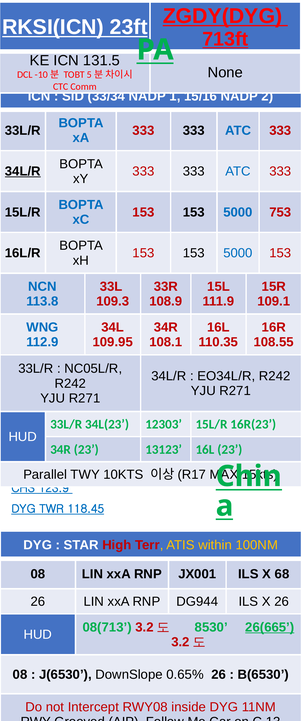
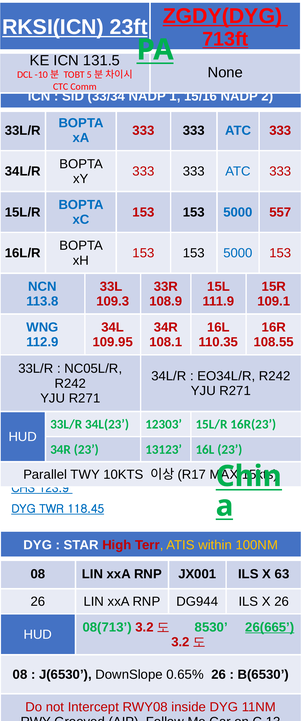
34L/R underline: present -> none (23, 171)
753: 753 -> 557 (280, 212)
68: 68 -> 63 (282, 573)
